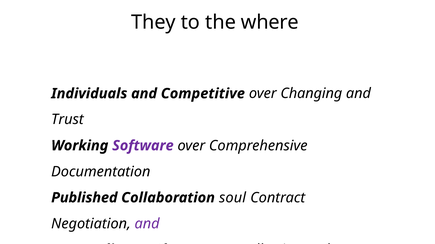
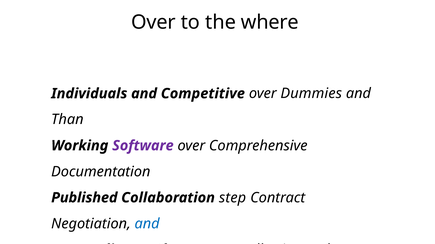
They: They -> Over (154, 22)
Changing: Changing -> Dummies (311, 94)
Trust: Trust -> Than (67, 120)
soul: soul -> step (233, 198)
and colour: purple -> blue (147, 224)
